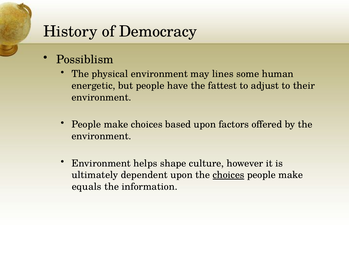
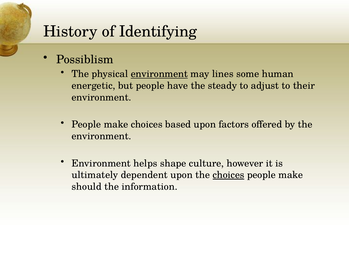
Democracy: Democracy -> Identifying (158, 32)
environment underline: none -> present (159, 74)
fattest: fattest -> steady (222, 86)
equals: equals -> should (87, 186)
